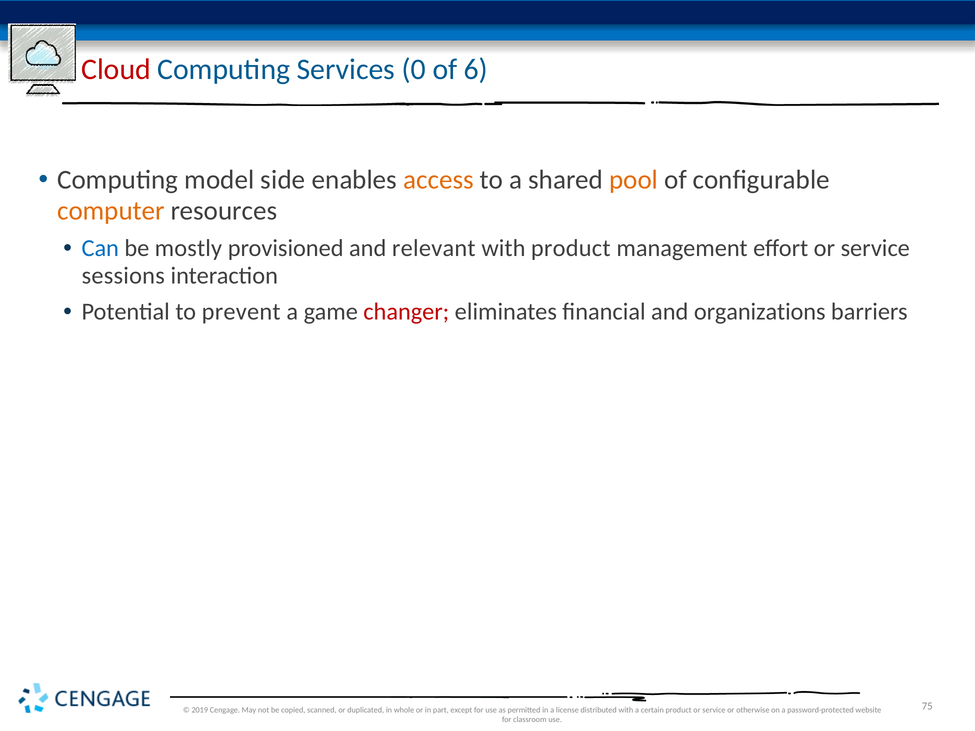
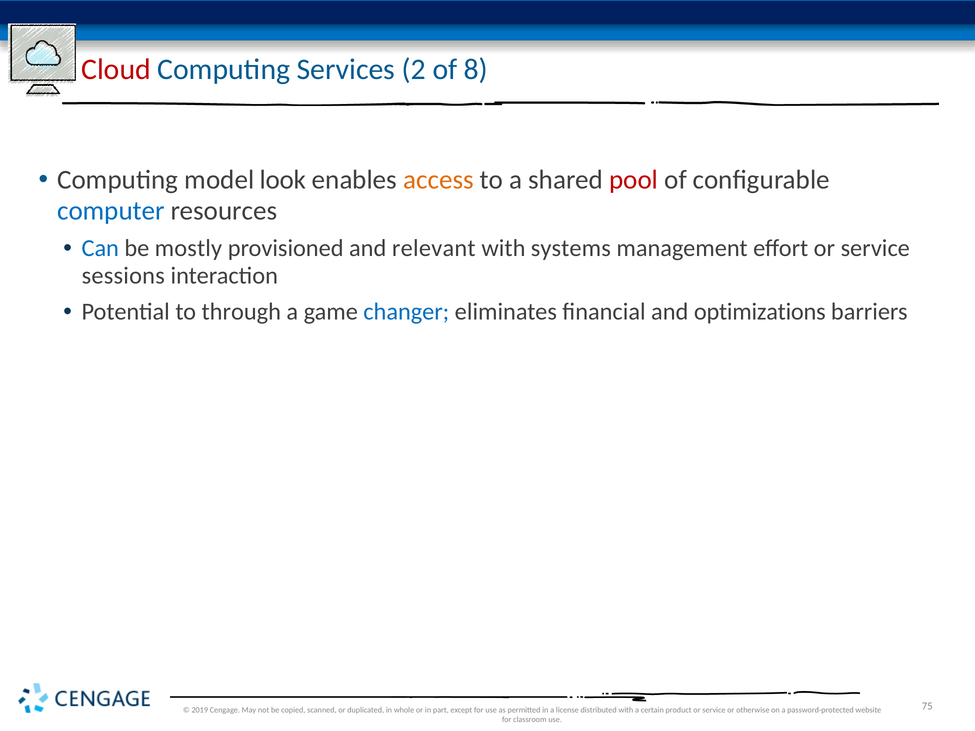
0: 0 -> 2 (414, 70)
6: 6 -> 8 (476, 70)
side: side -> look (283, 180)
pool colour: orange -> red (634, 180)
computer colour: orange -> blue (111, 211)
with product: product -> systems (571, 248)
prevent: prevent -> through (241, 312)
changer colour: red -> blue (406, 312)
organizations: organizations -> optimizations (760, 312)
